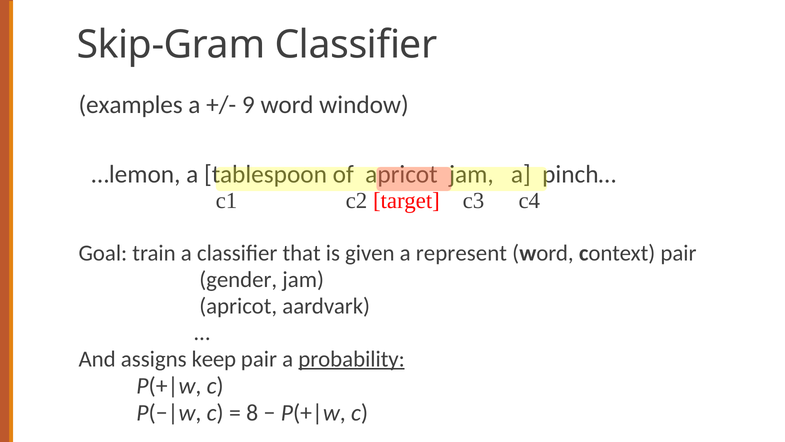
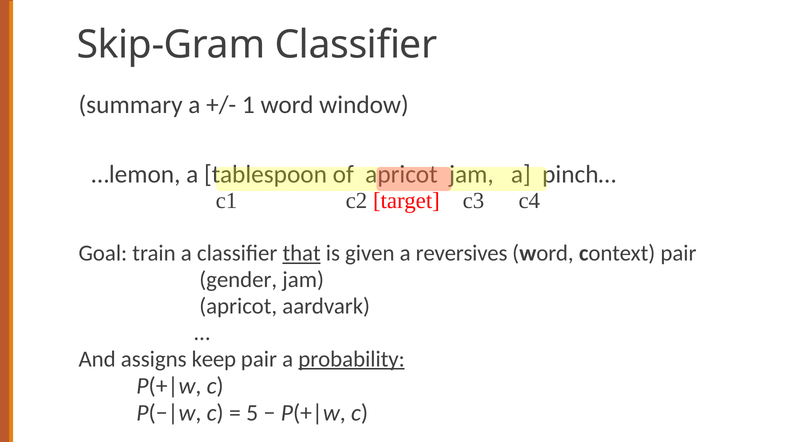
examples: examples -> summary (131, 105)
9: 9 -> 1 (248, 105)
that underline: none -> present (302, 253)
represent: represent -> reversives (462, 253)
8: 8 -> 5 (252, 413)
